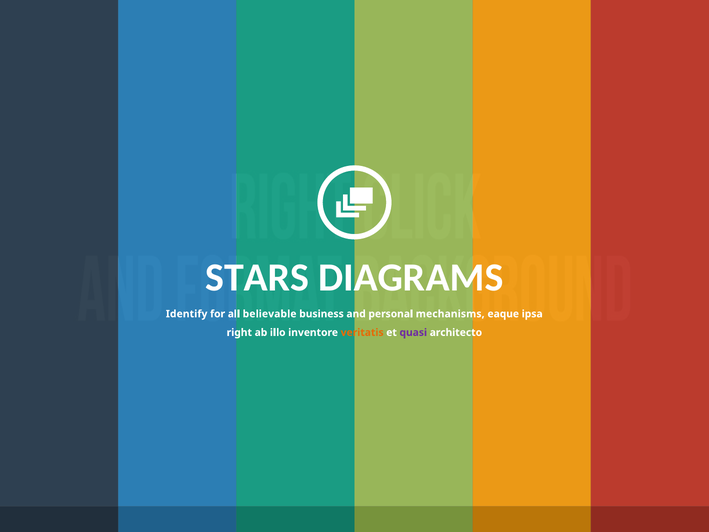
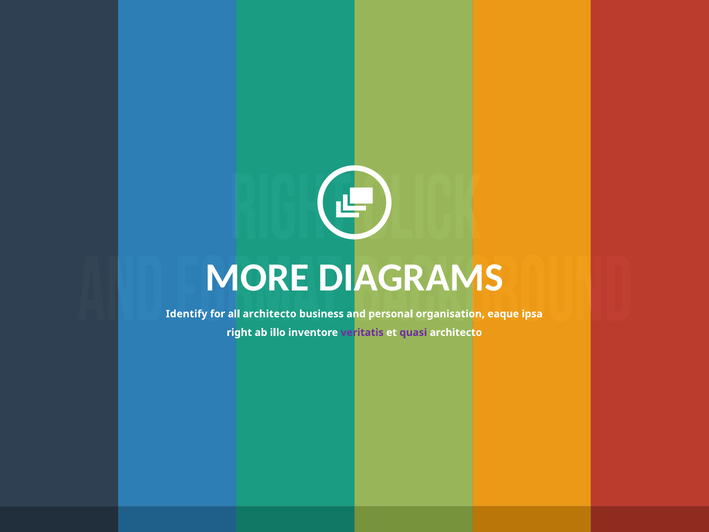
STARS: STARS -> MORE (257, 277)
all believable: believable -> architecto (270, 314)
mechanisms: mechanisms -> organisation (450, 314)
veritatis colour: orange -> purple (362, 332)
